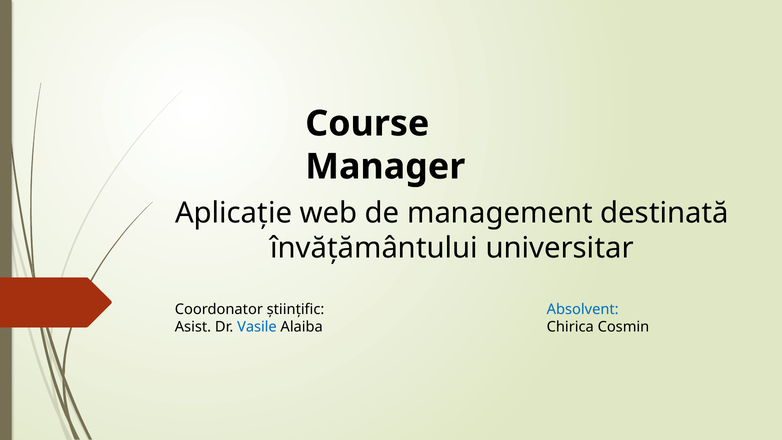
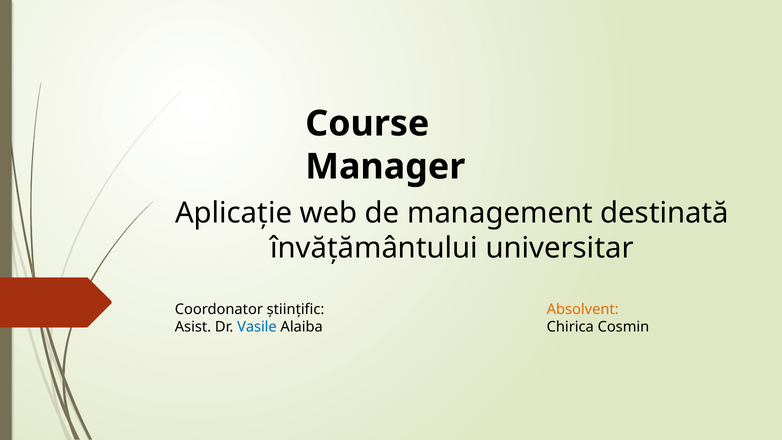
Absolvent colour: blue -> orange (583, 309)
